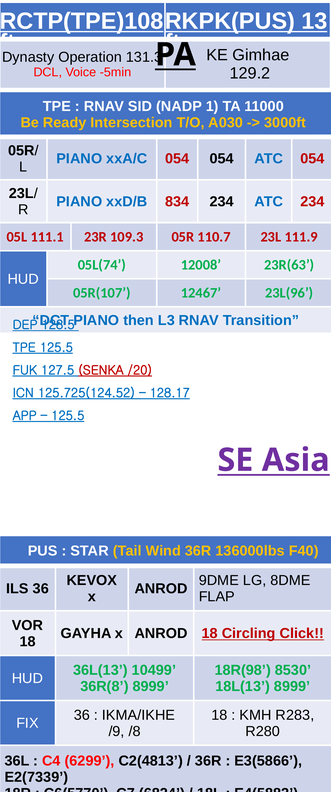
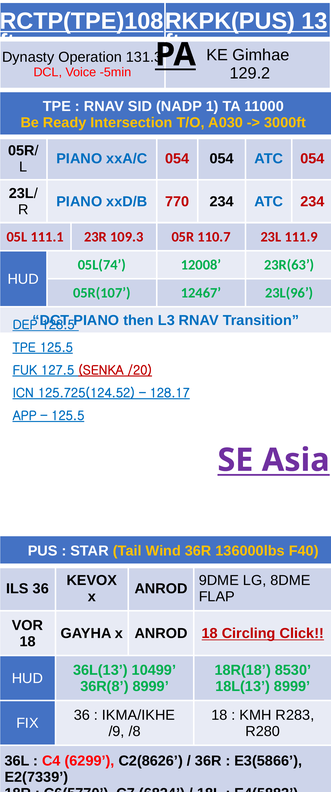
834: 834 -> 770 (177, 201)
18R(98: 18R(98 -> 18R(18 (243, 670)
C2(4813: C2(4813 -> C2(8626 (151, 761)
